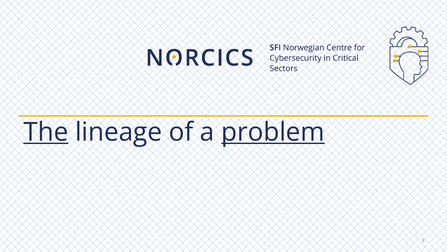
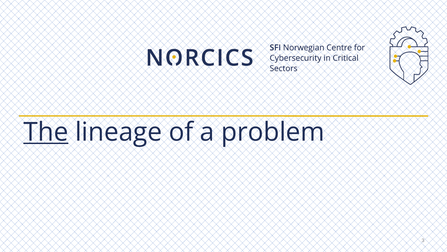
problem underline: present -> none (273, 132)
